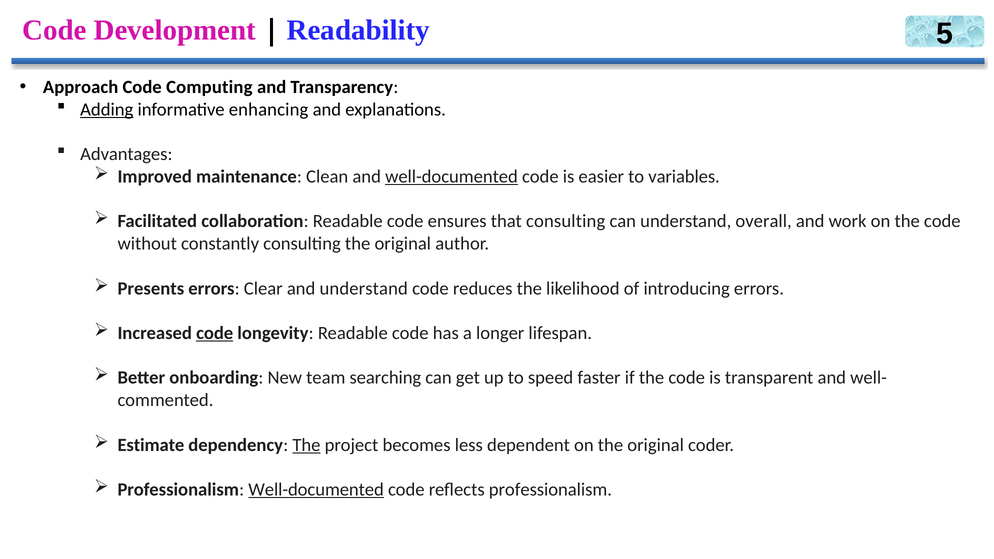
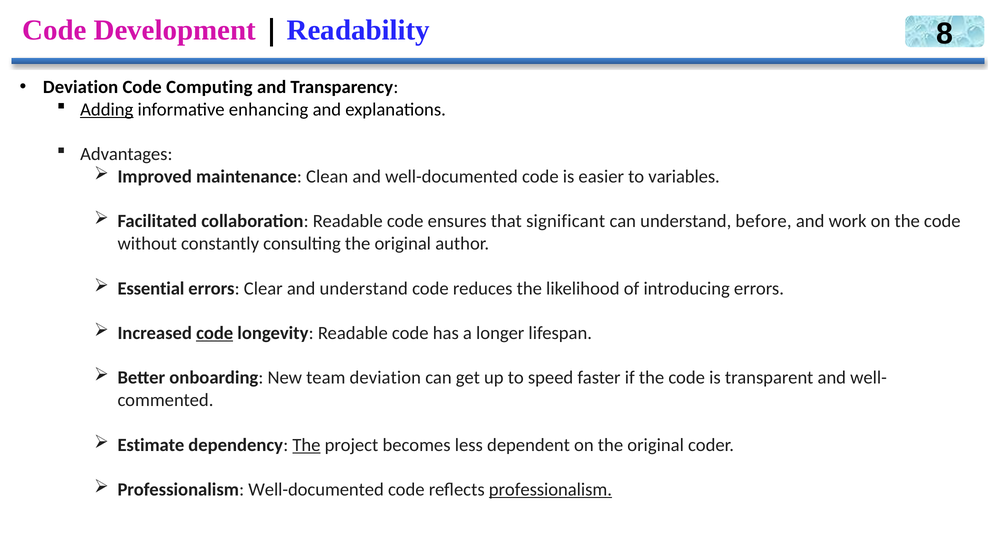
5: 5 -> 8 (945, 34)
Approach: Approach -> Deviation (81, 87)
well-documented underline: present -> none (451, 177)
that consulting: consulting -> significant (566, 221)
overall: overall -> before (764, 221)
Presents: Presents -> Essential (151, 288)
team searching: searching -> deviation (385, 378)
Well-documented underline: present -> none (316, 490)
professionalism underline: none -> present (550, 490)
